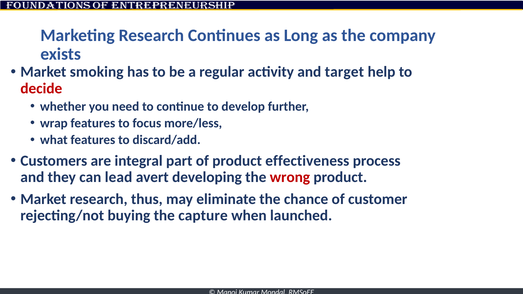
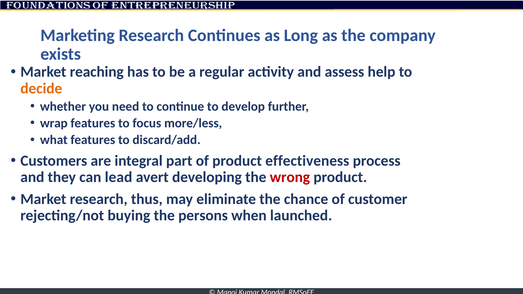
smoking: smoking -> reaching (97, 72)
target: target -> assess (344, 72)
decide colour: red -> orange (41, 88)
capture: capture -> persons (203, 216)
